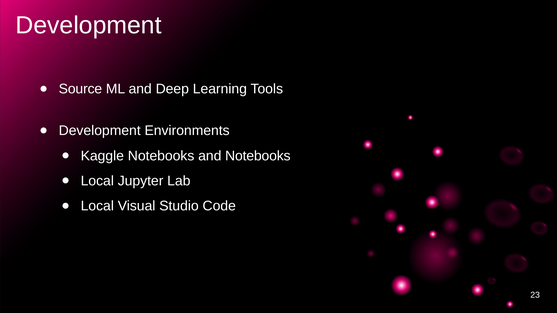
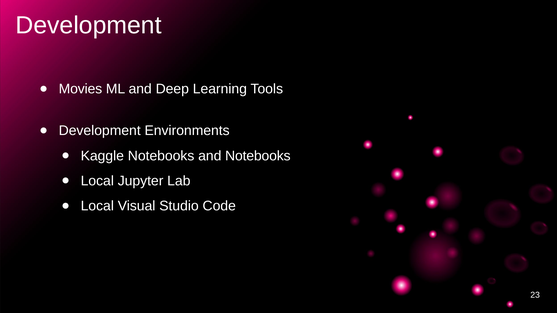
Source: Source -> Movies (80, 89)
